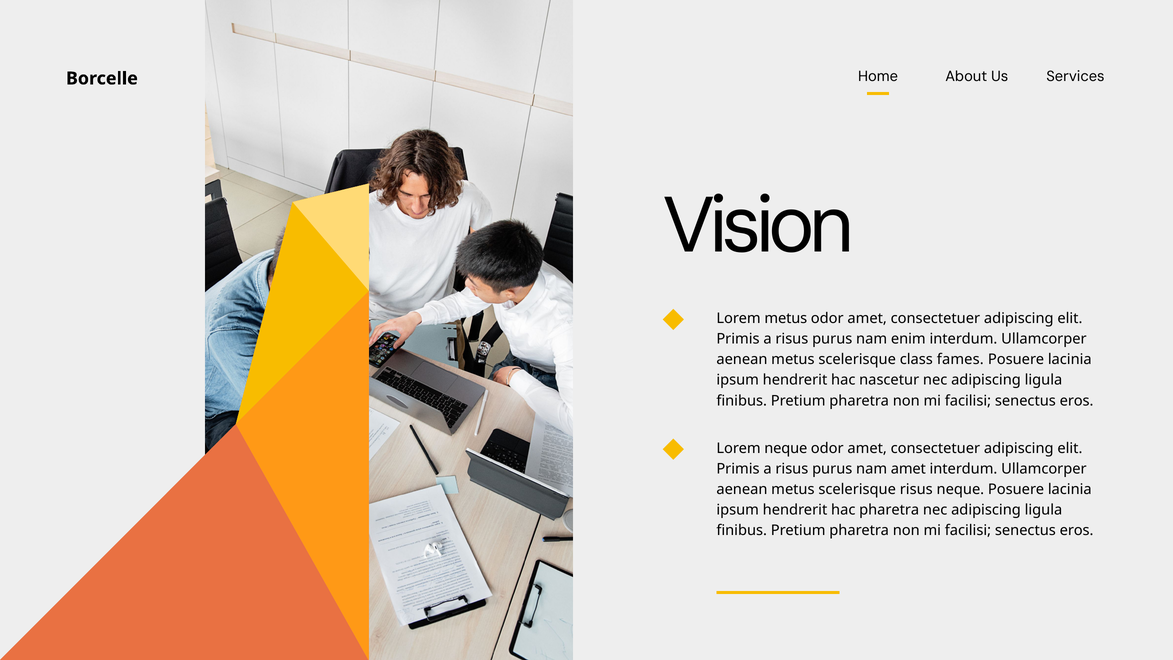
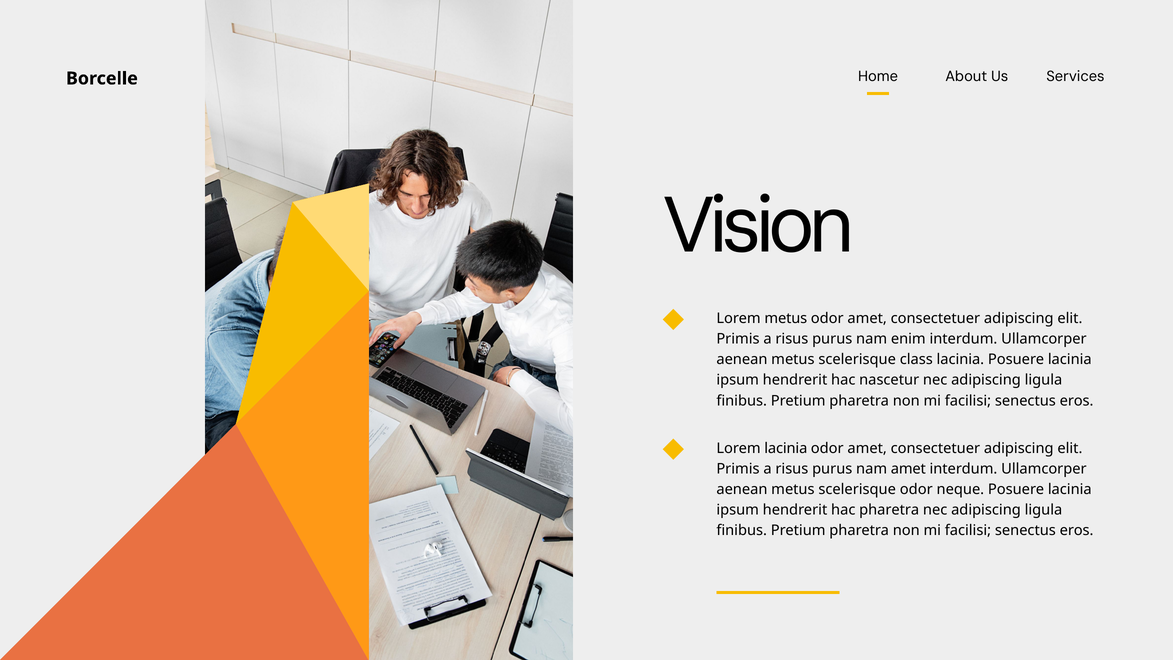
class fames: fames -> lacinia (960, 360)
Lorem neque: neque -> lacinia (786, 448)
scelerisque risus: risus -> odor (916, 489)
